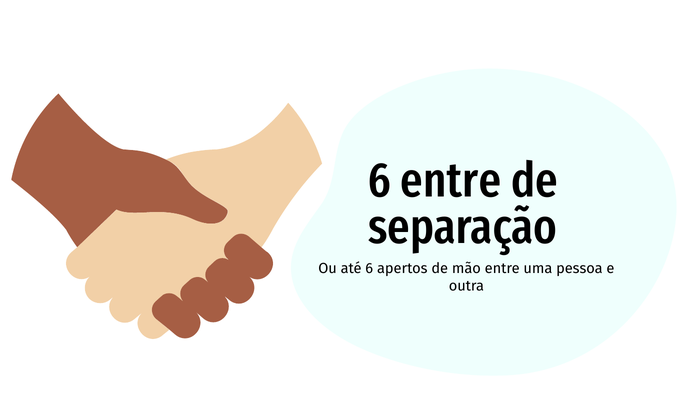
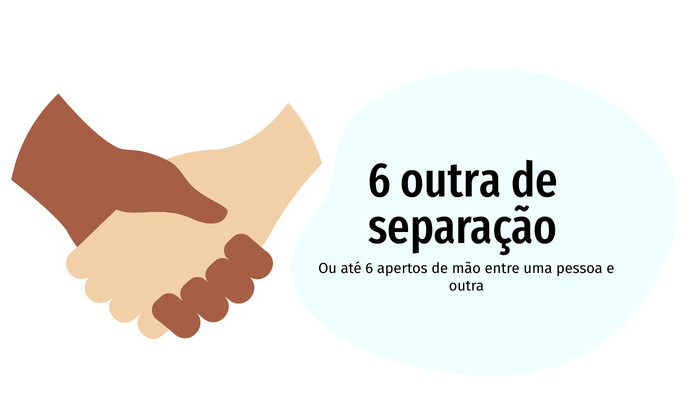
6 entre: entre -> outra (451, 180)
